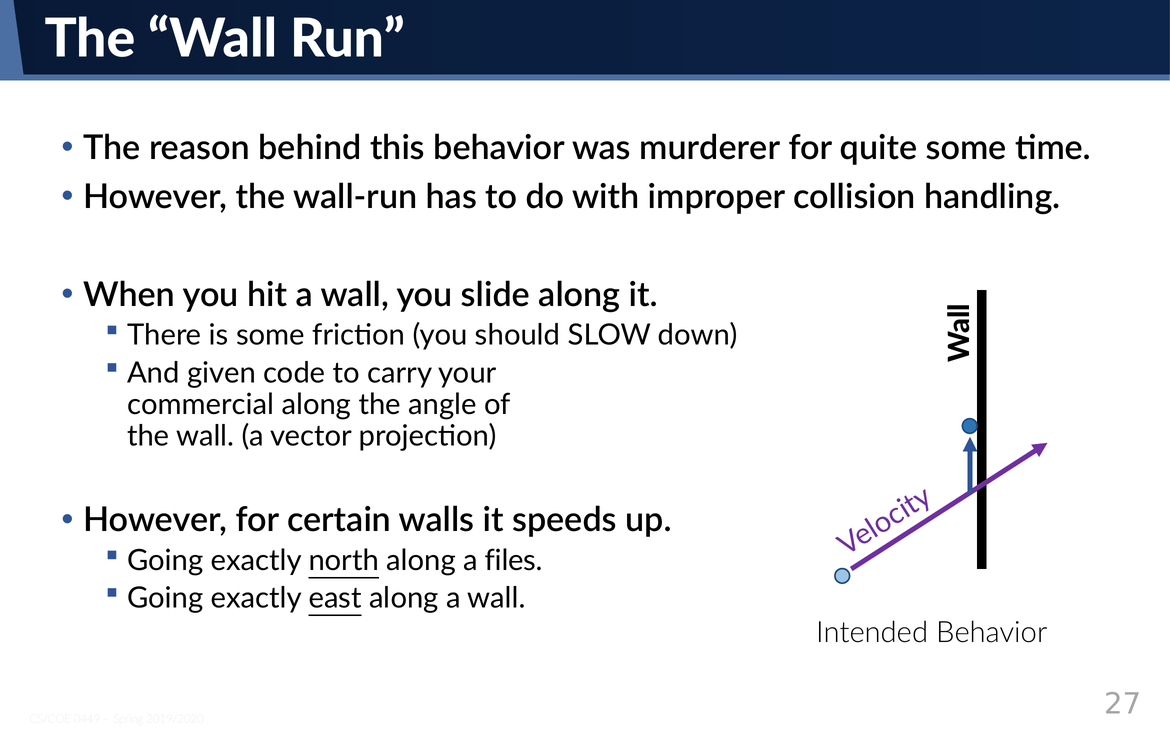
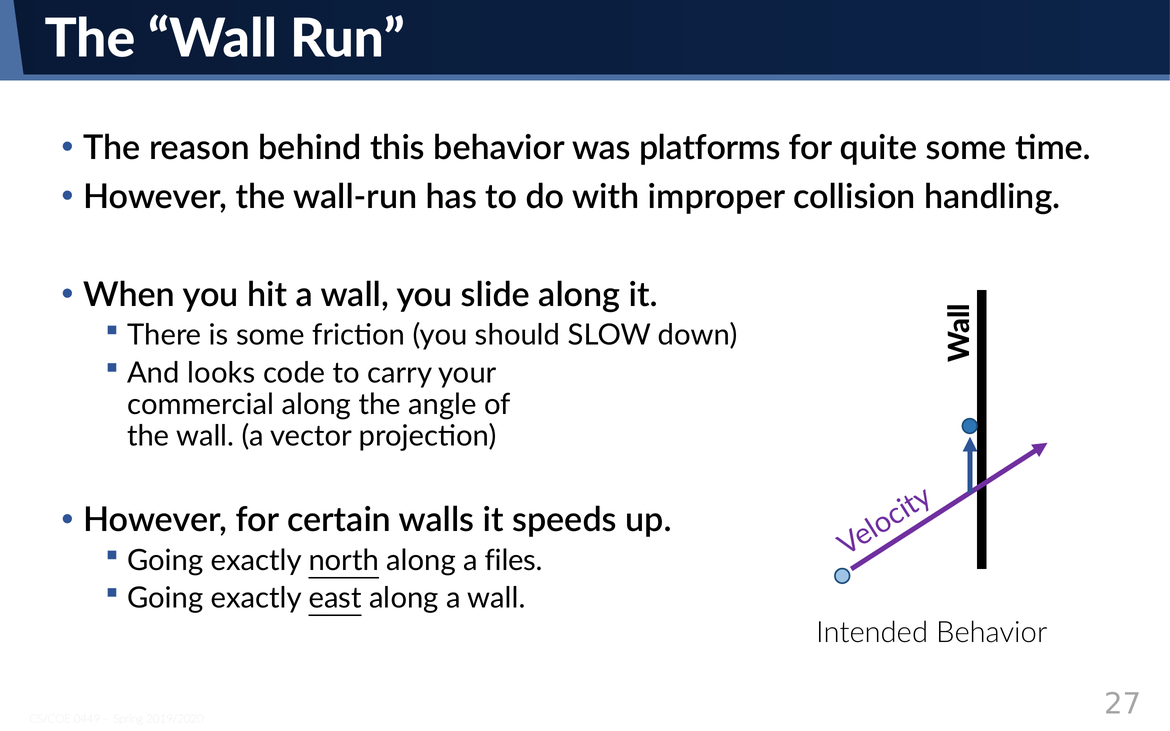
murderer: murderer -> platforms (710, 148)
given: given -> looks (221, 373)
